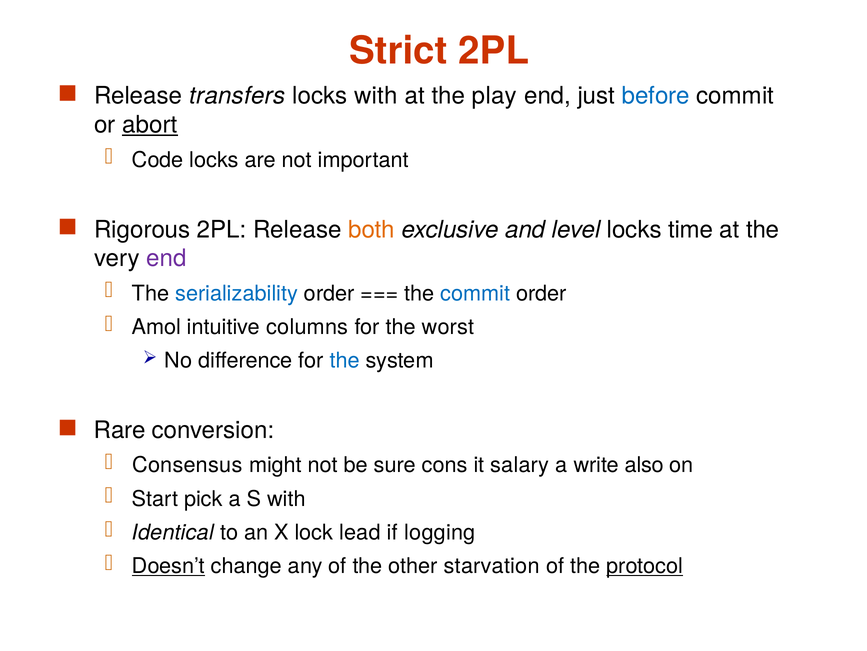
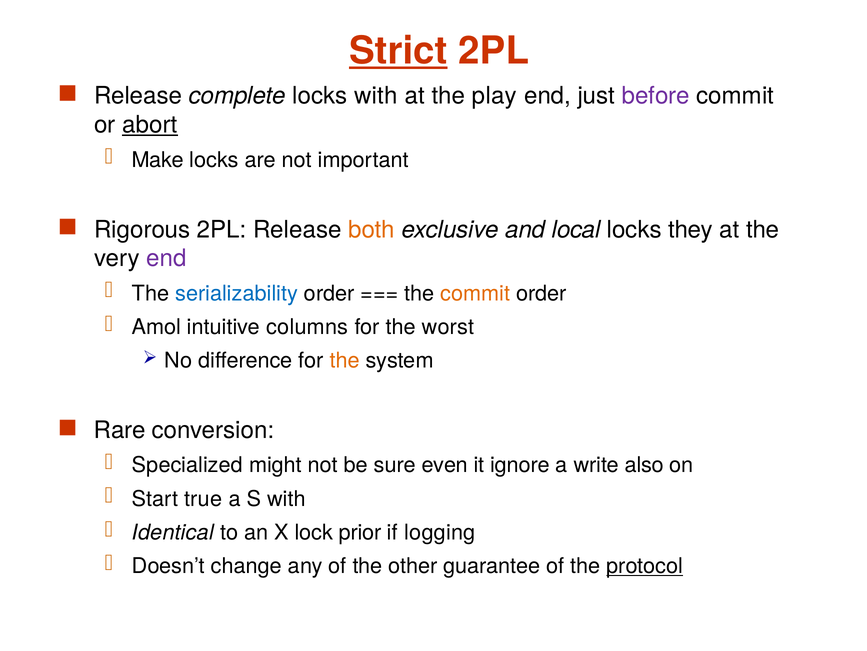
Strict underline: none -> present (398, 51)
transfers: transfers -> complete (237, 96)
before colour: blue -> purple (656, 96)
Code: Code -> Make (158, 160)
level: level -> local (576, 229)
time: time -> they (691, 229)
commit colour: blue -> orange (475, 293)
the colour: blue -> orange (345, 360)
Consensus: Consensus -> Specialized (187, 465)
cons: cons -> even (445, 465)
salary: salary -> ignore (520, 465)
pick: pick -> true (203, 498)
lead: lead -> prior (360, 532)
Doesn’t underline: present -> none (168, 566)
starvation: starvation -> guarantee (492, 566)
